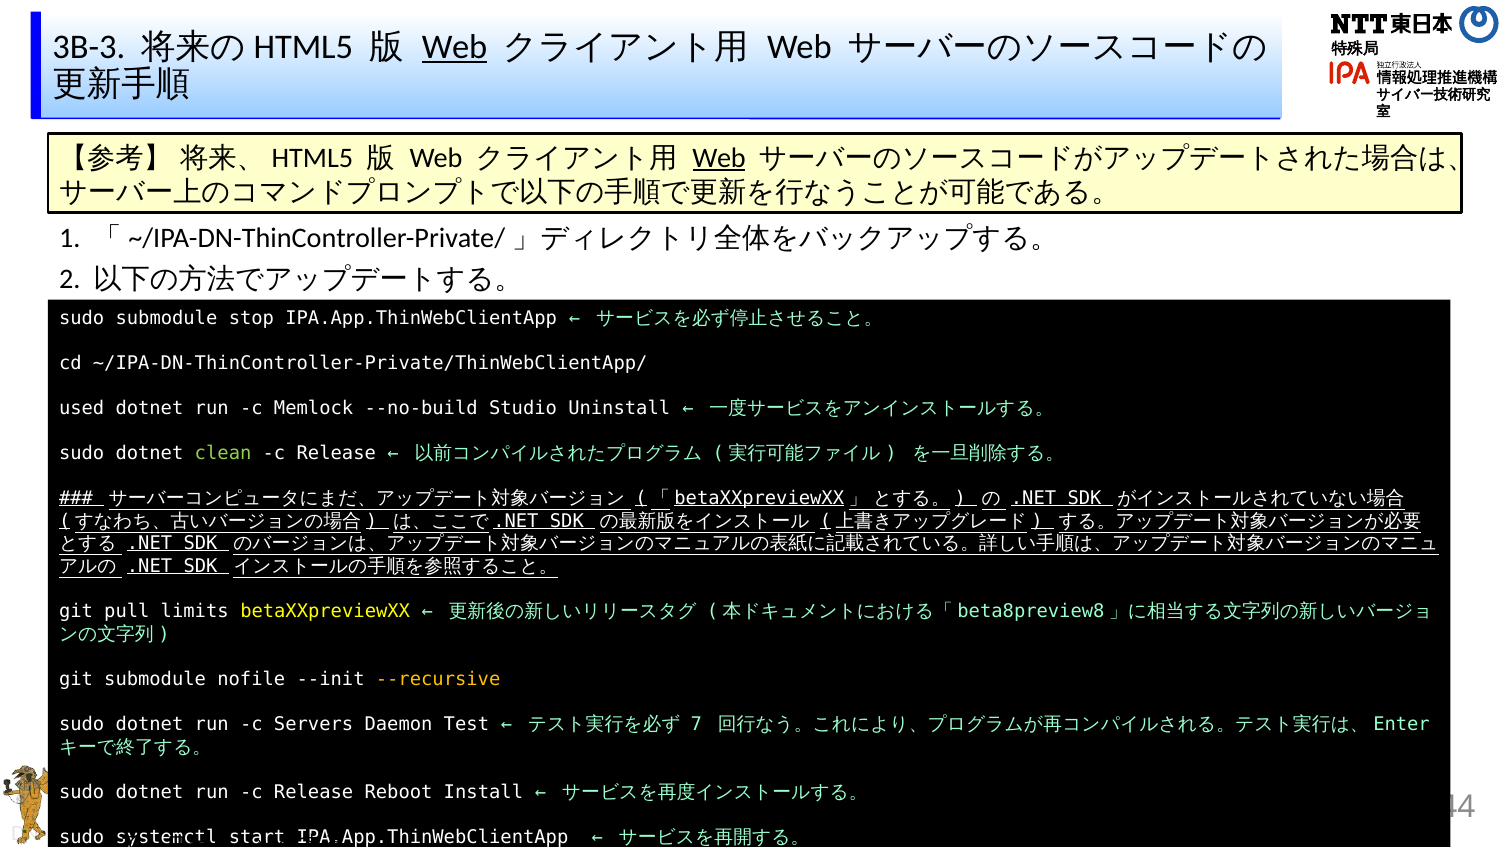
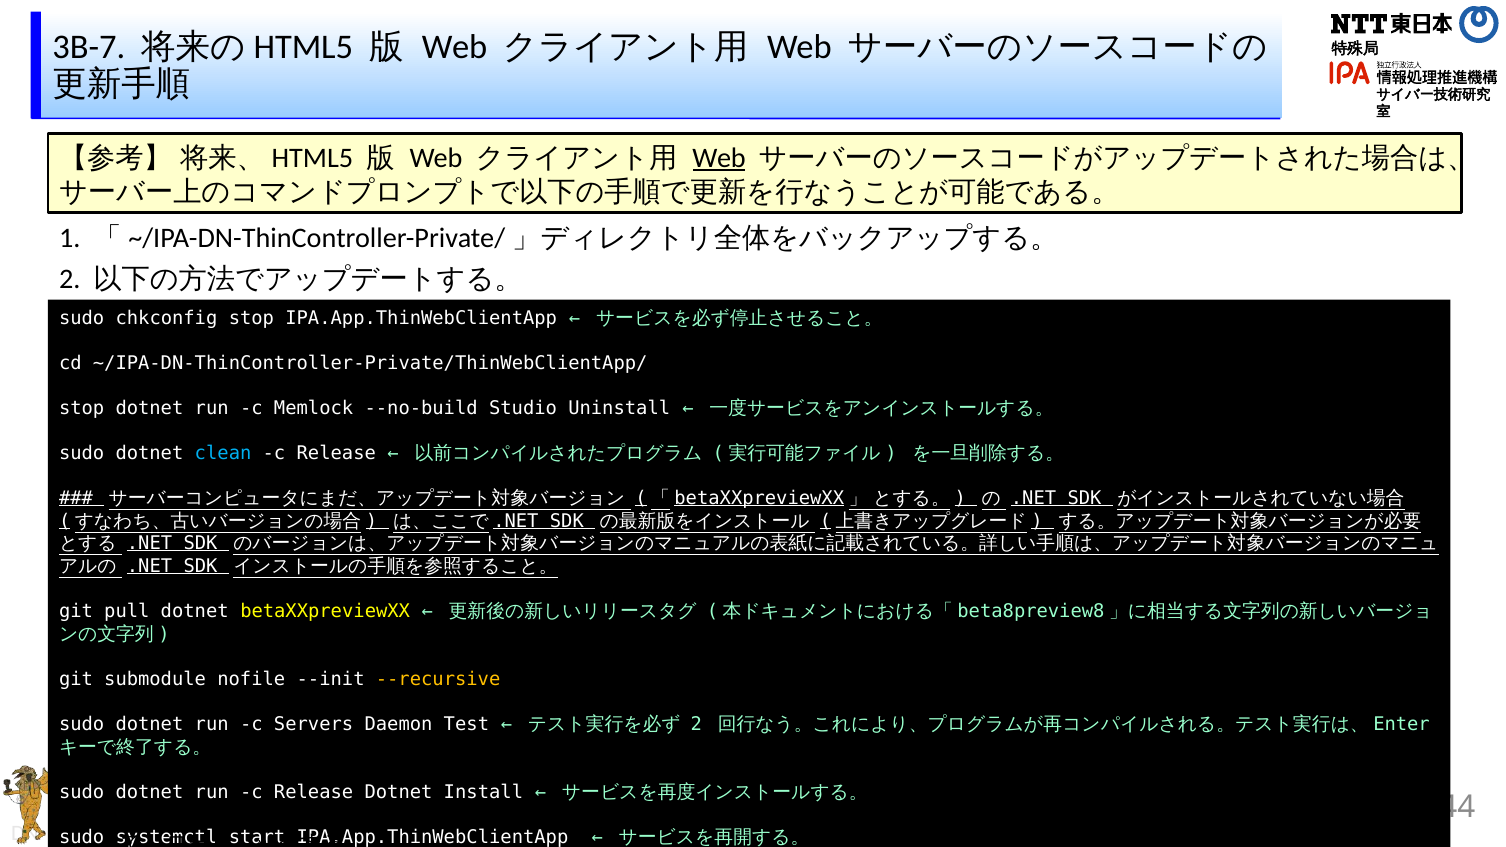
3B-3: 3B-3 -> 3B-7 (89, 47)
Web underline: present -> none (455, 47)
sudo submodule: submodule -> chkconfig (166, 318)
used: used -> stop (82, 408)
clean colour: light green -> light blue (223, 453)
pull limits: limits -> dotnet (195, 612)
7: 7 -> 2 (696, 724)
Release Reboot: Reboot -> Dotnet (399, 792)
